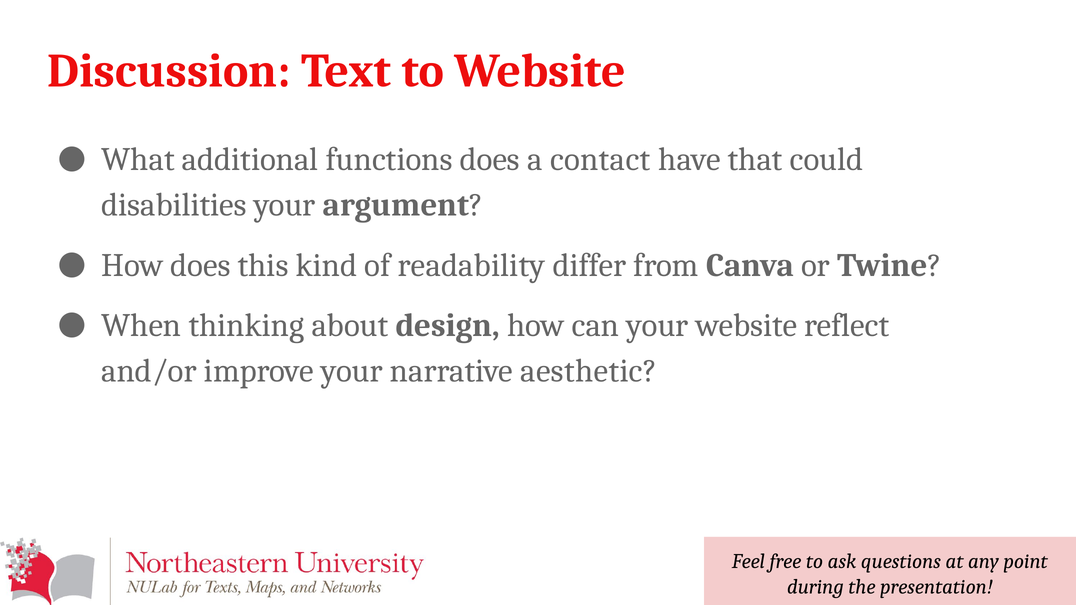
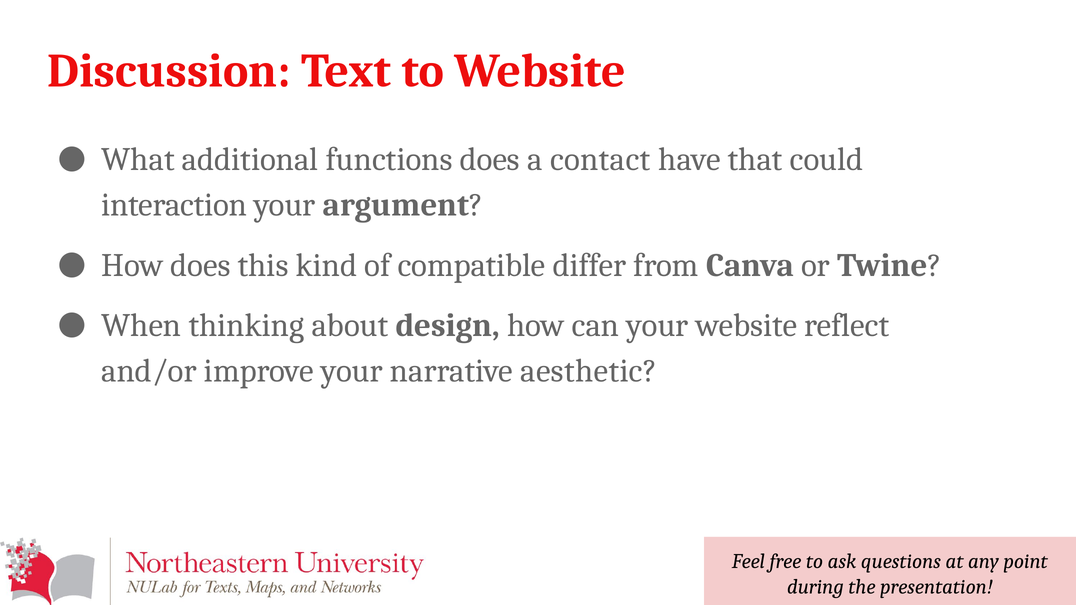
disabilities: disabilities -> interaction (174, 205)
readability: readability -> compatible (472, 265)
